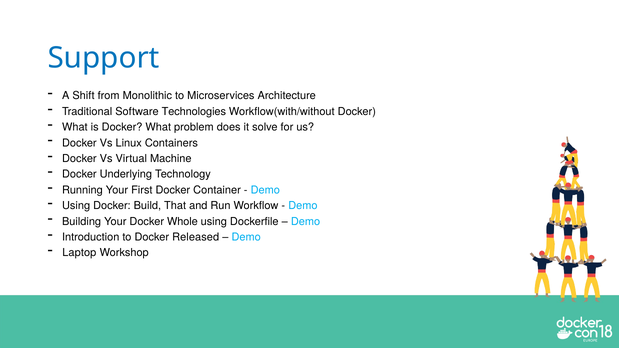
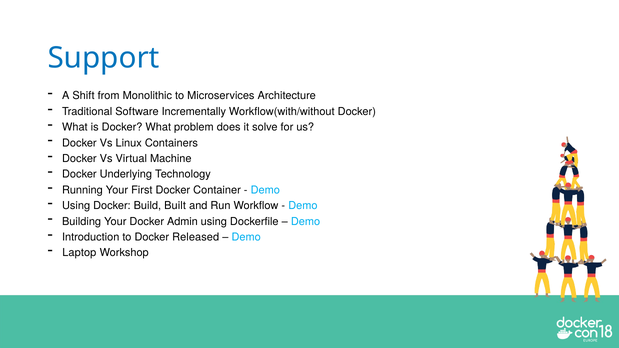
Technologies: Technologies -> Incrementally (194, 112)
That: That -> Built (175, 206)
Whole: Whole -> Admin (182, 222)
